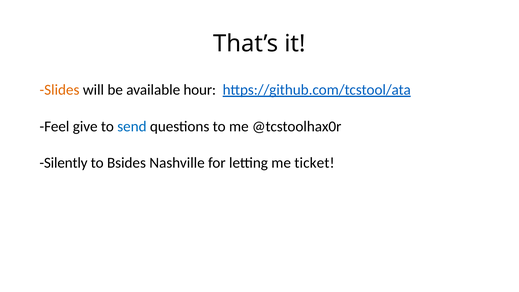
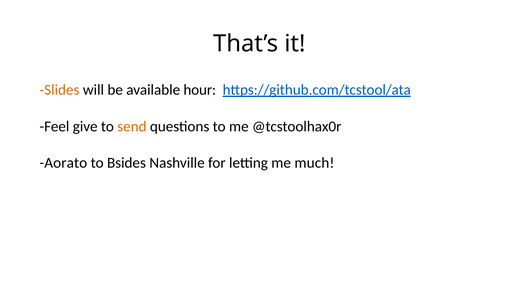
send colour: blue -> orange (132, 126)
Silently: Silently -> Aorato (63, 163)
ticket: ticket -> much (314, 163)
